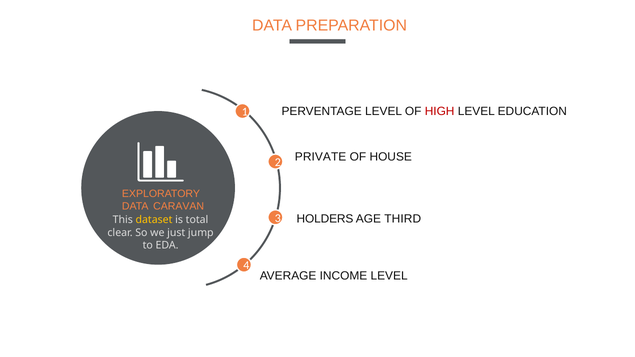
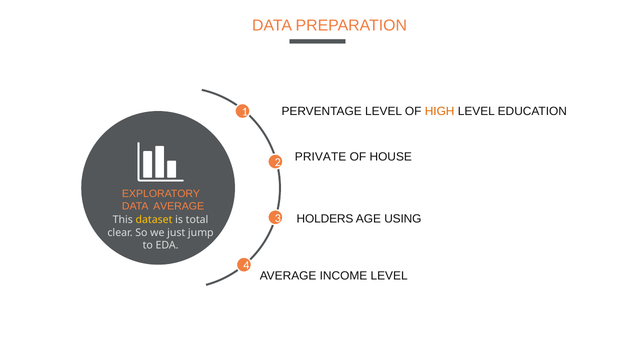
HIGH colour: red -> orange (440, 111)
DATA CARAVAN: CARAVAN -> AVERAGE (179, 206)
THIRD: THIRD -> USING (403, 219)
